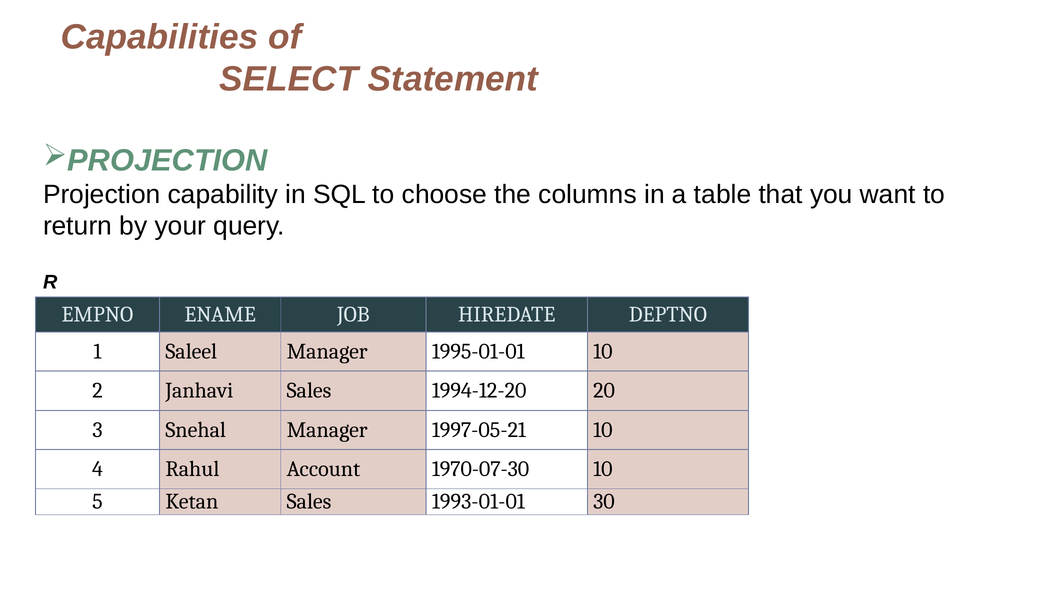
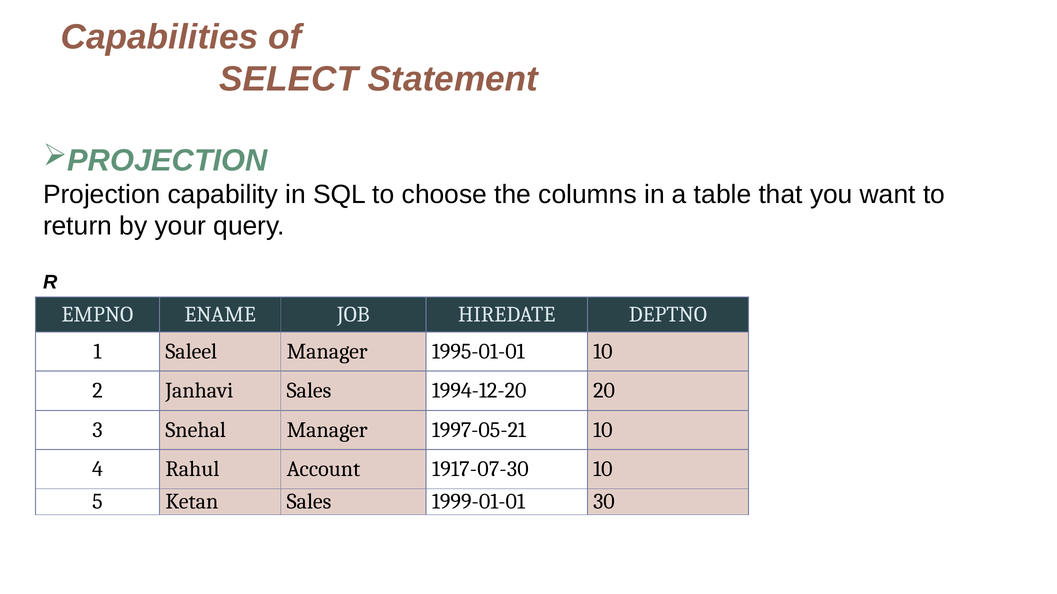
1970-07-30: 1970-07-30 -> 1917-07-30 (480, 469)
1993-01-01: 1993-01-01 -> 1999-01-01 (478, 502)
